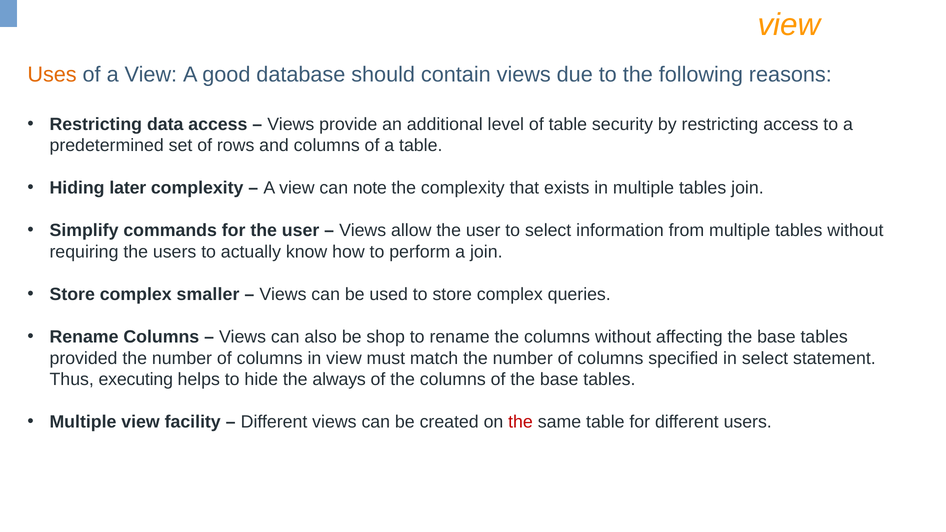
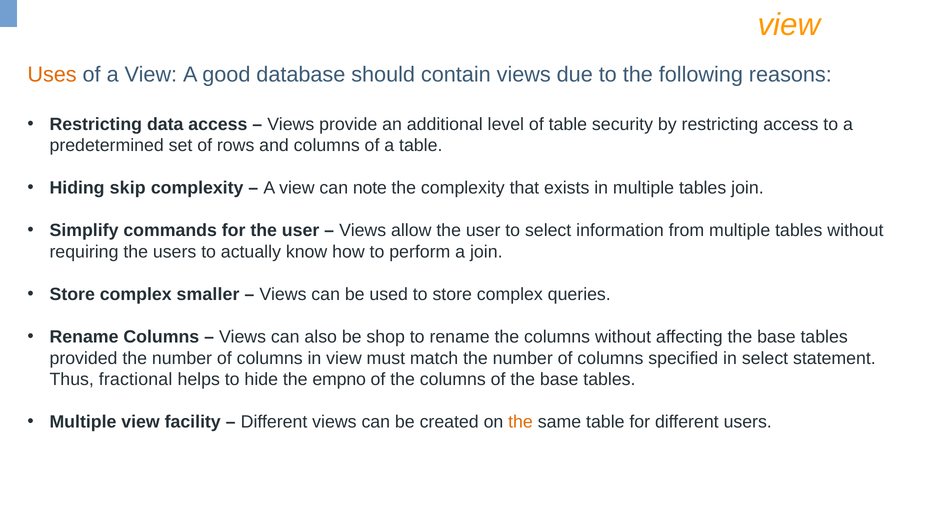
later: later -> skip (128, 188)
executing: executing -> fractional (136, 380)
always: always -> empno (339, 380)
the colour: red -> orange (521, 422)
